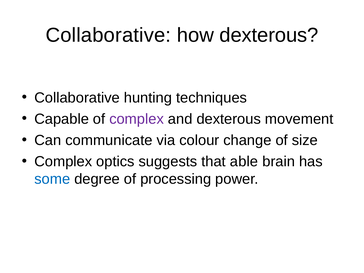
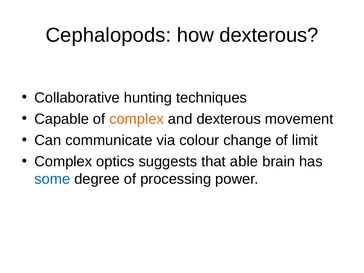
Collaborative: Collaborative -> Cephalopods (108, 35)
complex colour: purple -> orange (137, 119)
size: size -> limit (305, 140)
